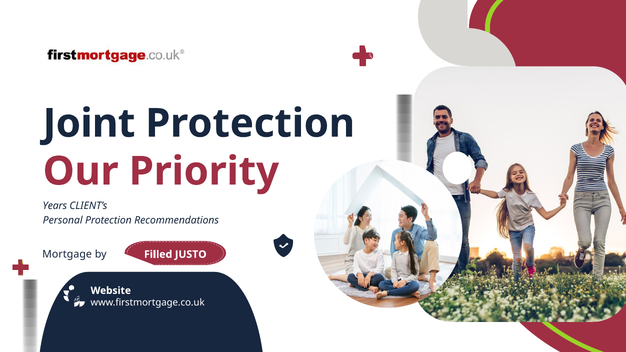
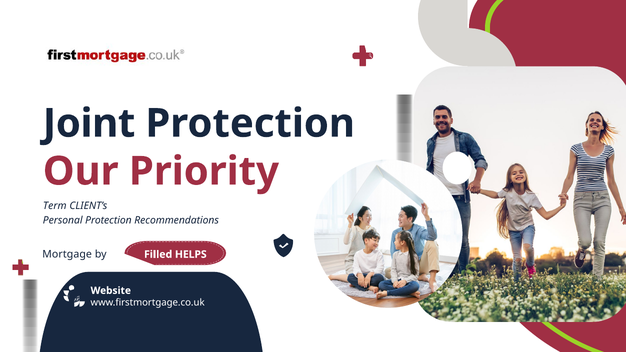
Years: Years -> Term (55, 206)
JUSTO: JUSTO -> HELPS (191, 254)
